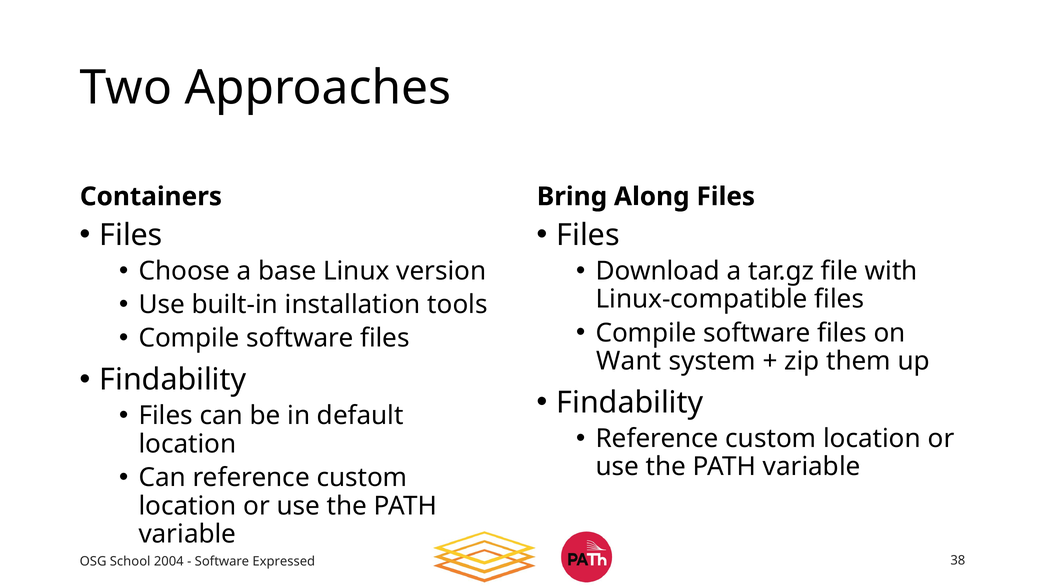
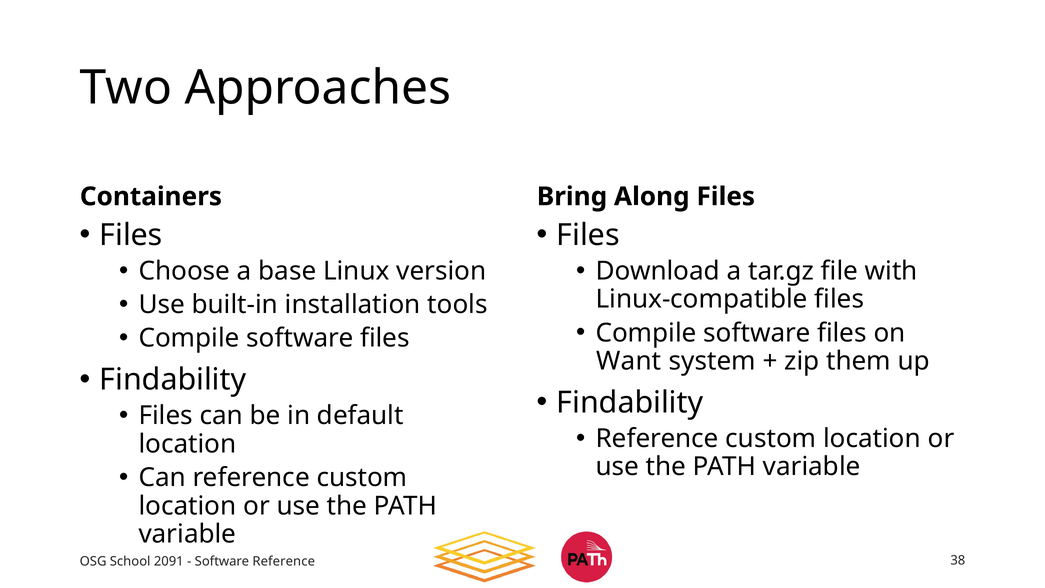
2004: 2004 -> 2091 (169, 561)
Software Expressed: Expressed -> Reference (284, 561)
